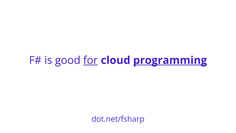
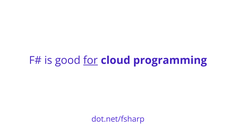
programming underline: present -> none (170, 60)
